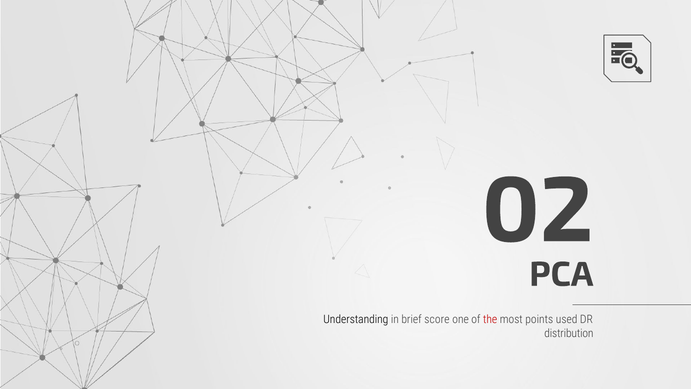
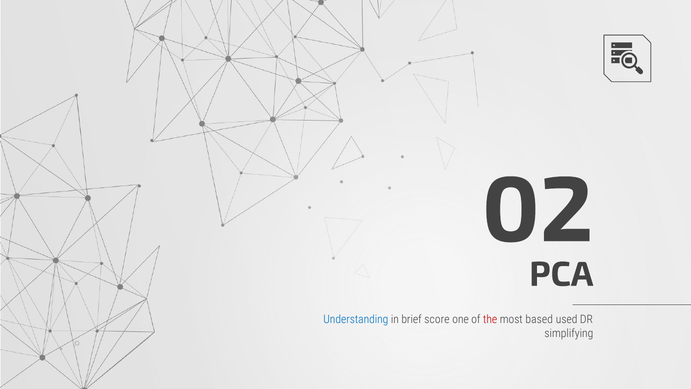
Understanding colour: black -> blue (356, 319)
points: points -> based (539, 319)
distribution: distribution -> simplifying (569, 333)
